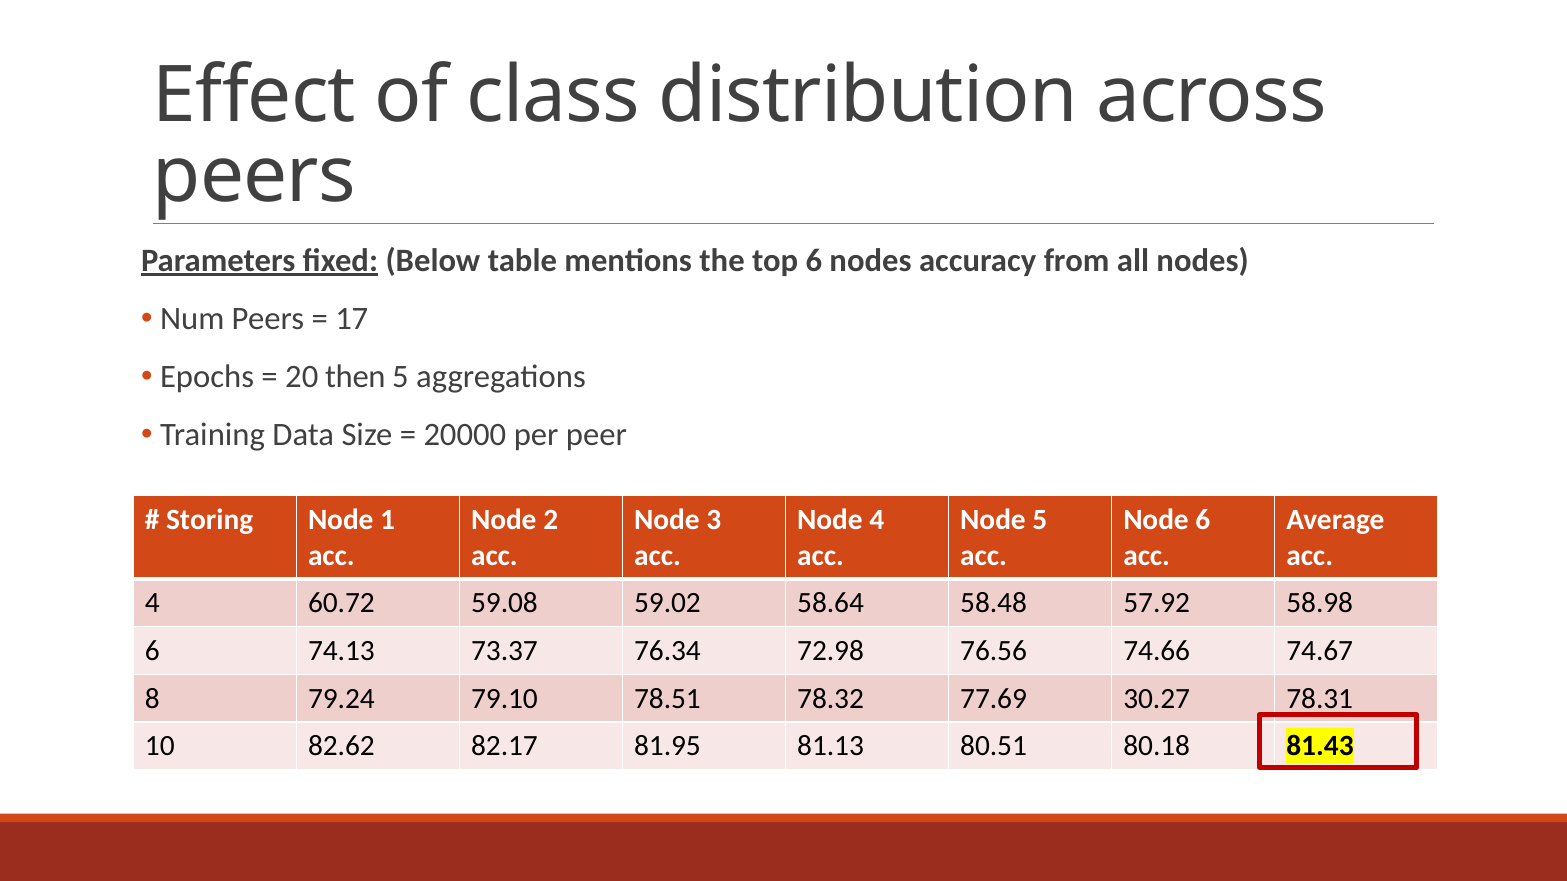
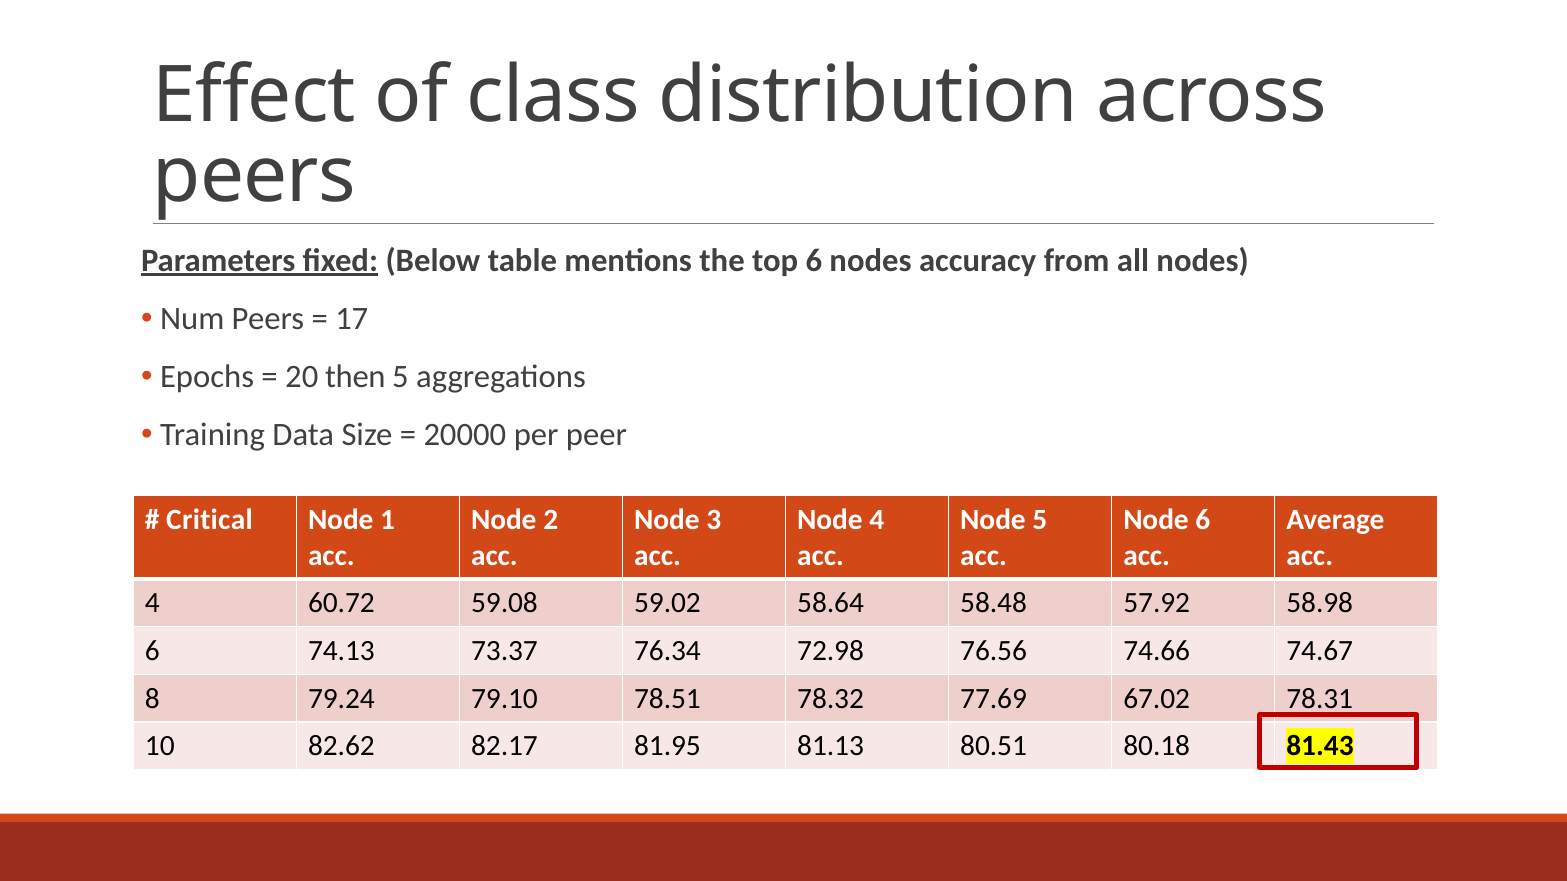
Storing: Storing -> Critical (210, 520)
30.27: 30.27 -> 67.02 (1157, 699)
